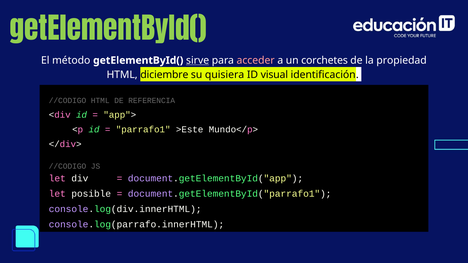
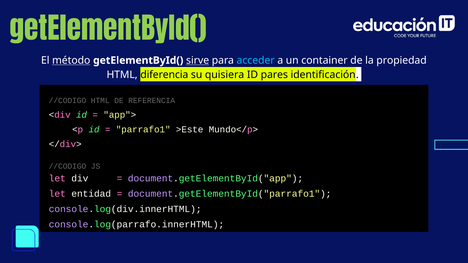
método underline: none -> present (71, 60)
acceder colour: pink -> light blue (256, 60)
corchetes: corchetes -> container (325, 60)
diciembre: diciembre -> diferencia (164, 75)
visual: visual -> pares (274, 75)
posible: posible -> entidad (91, 194)
